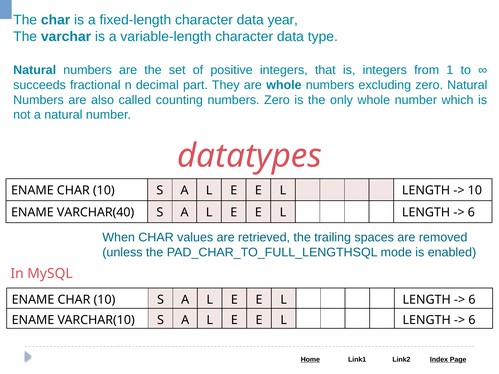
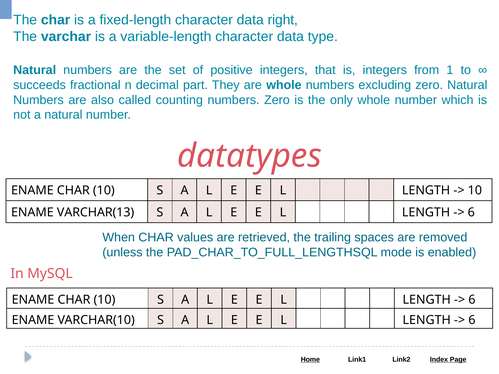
year: year -> right (283, 20)
VARCHAR(40: VARCHAR(40 -> VARCHAR(13 (96, 212)
